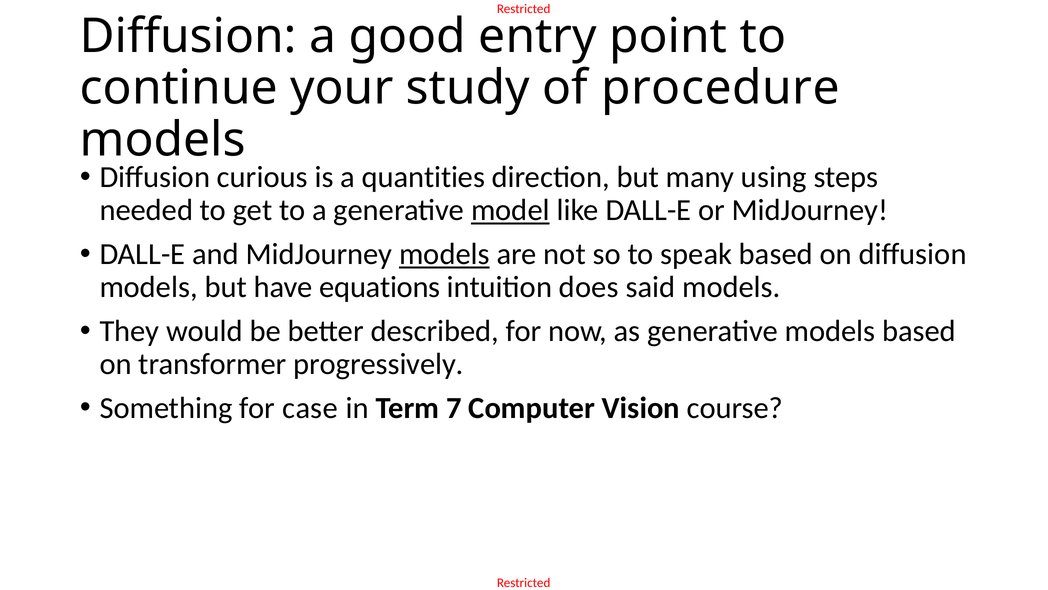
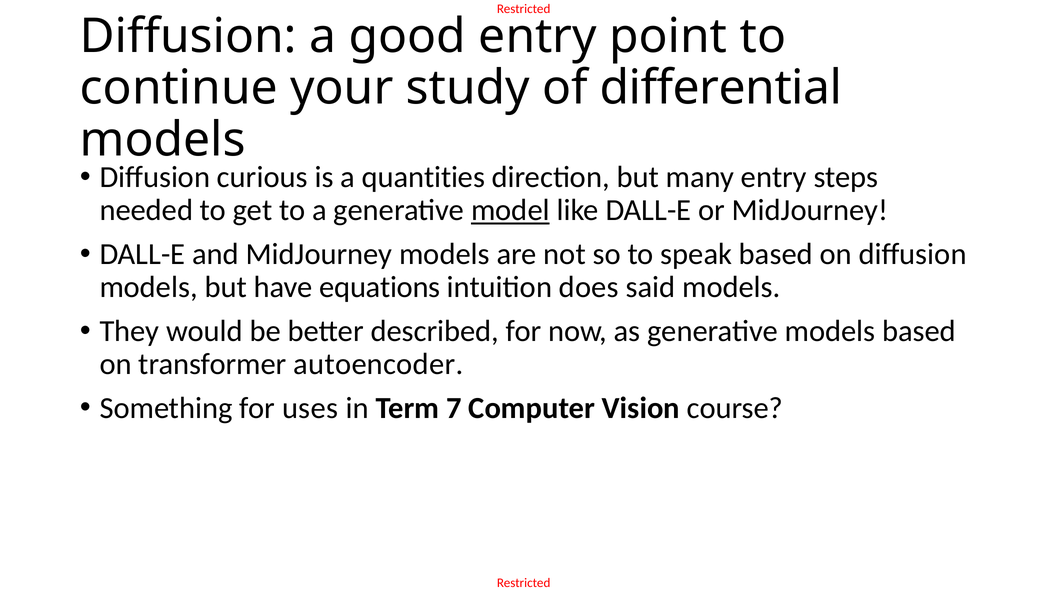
procedure: procedure -> differential (721, 88)
many using: using -> entry (774, 177)
models underline: present -> none (444, 254)
progressively: progressively -> autoencoder (378, 364)
case: case -> uses (310, 408)
